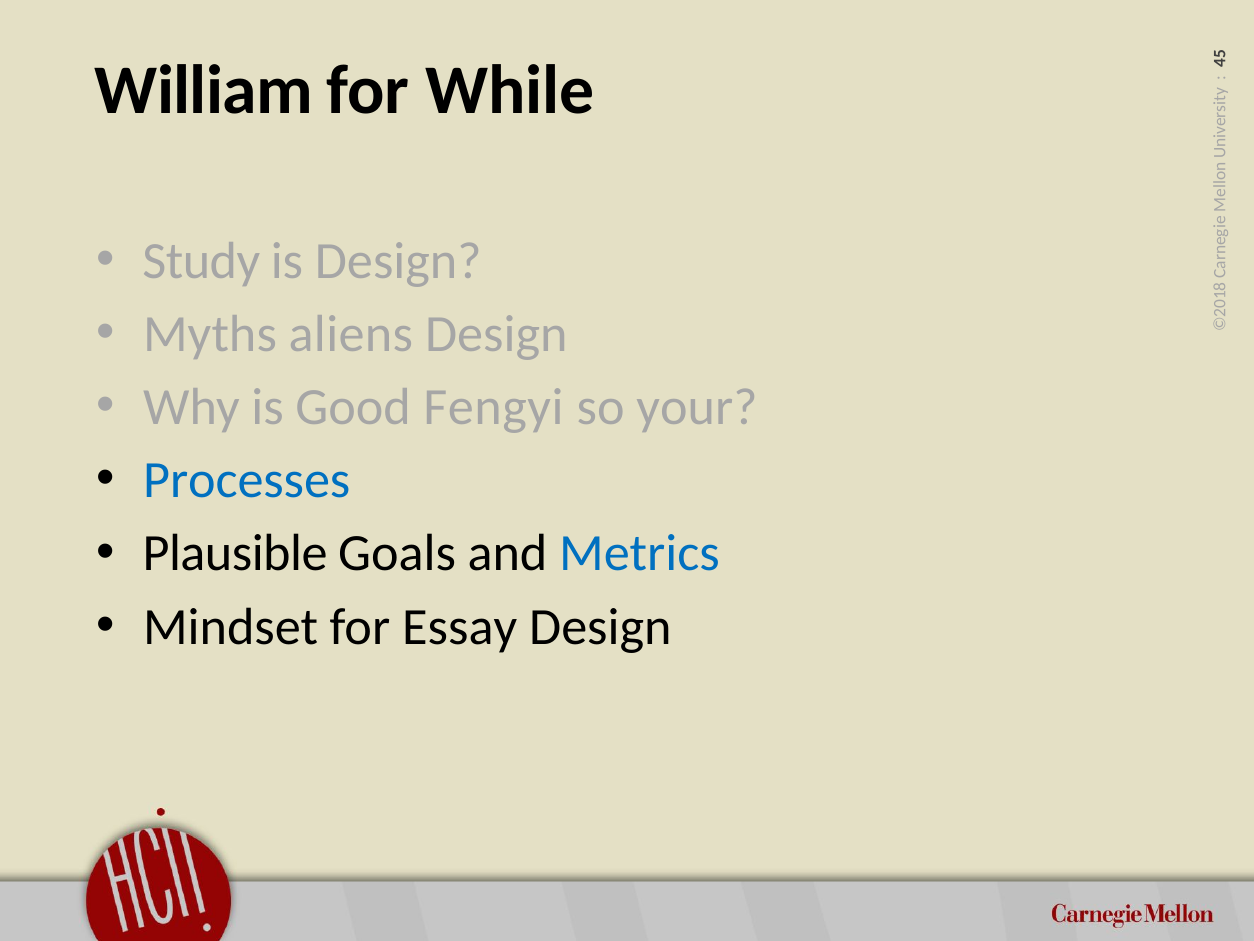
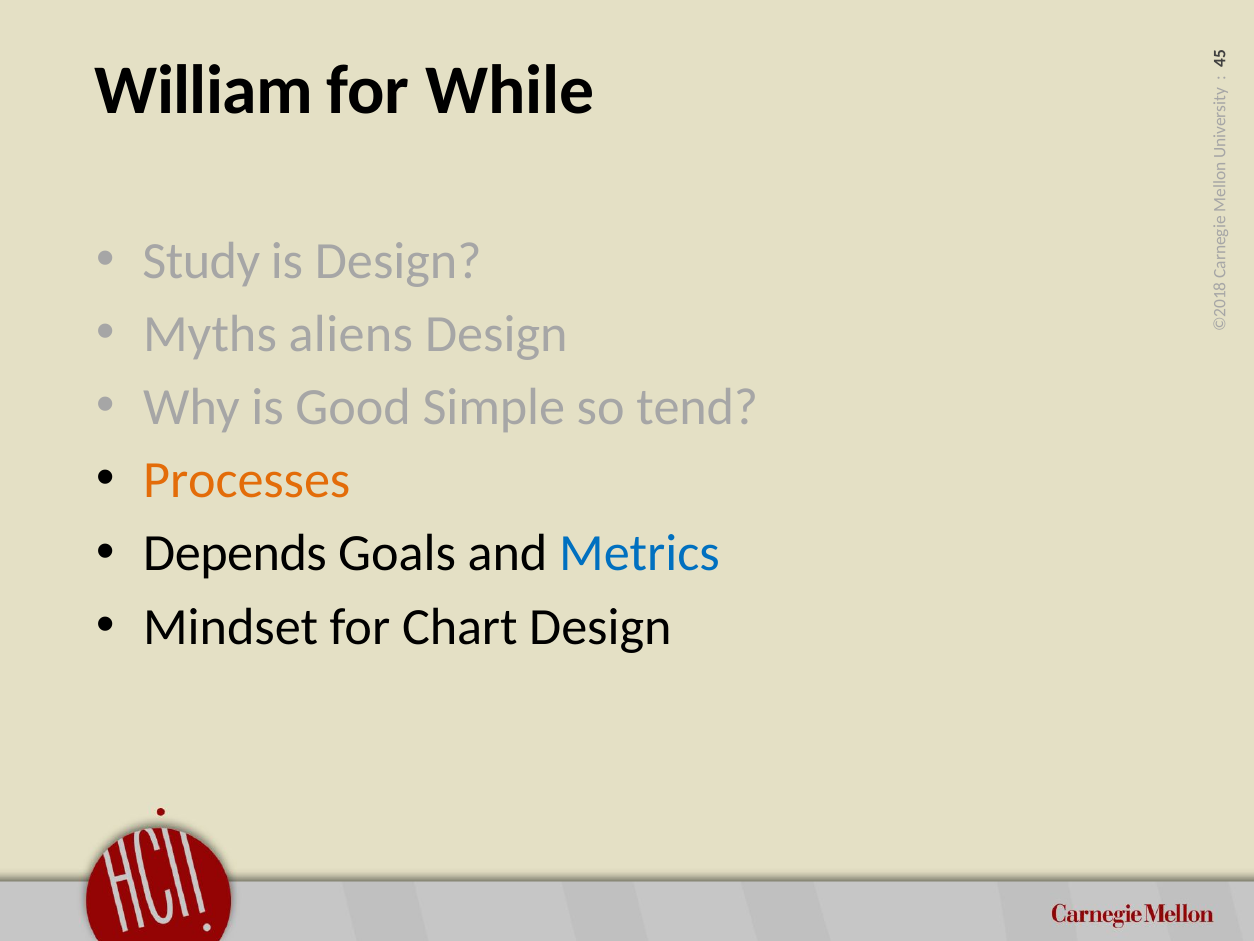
Fengyi: Fengyi -> Simple (494, 407)
your: your -> tend (697, 407)
Processes colour: blue -> orange (247, 480)
Plausible: Plausible -> Depends (235, 553)
Essay: Essay -> Chart (460, 627)
